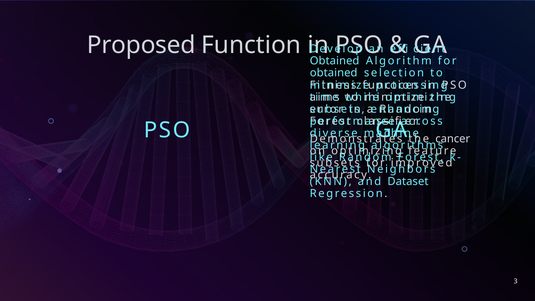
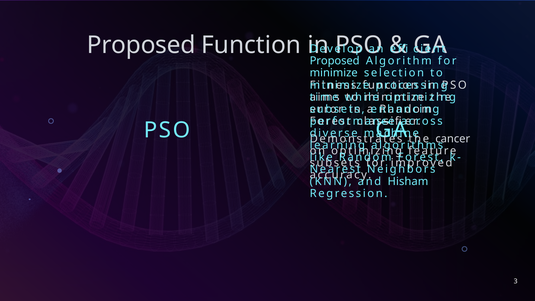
Obtained: Obtained -> Proposed (335, 61)
obtained: obtained -> minimize (334, 73)
Dataset: Dataset -> Hisham (408, 181)
